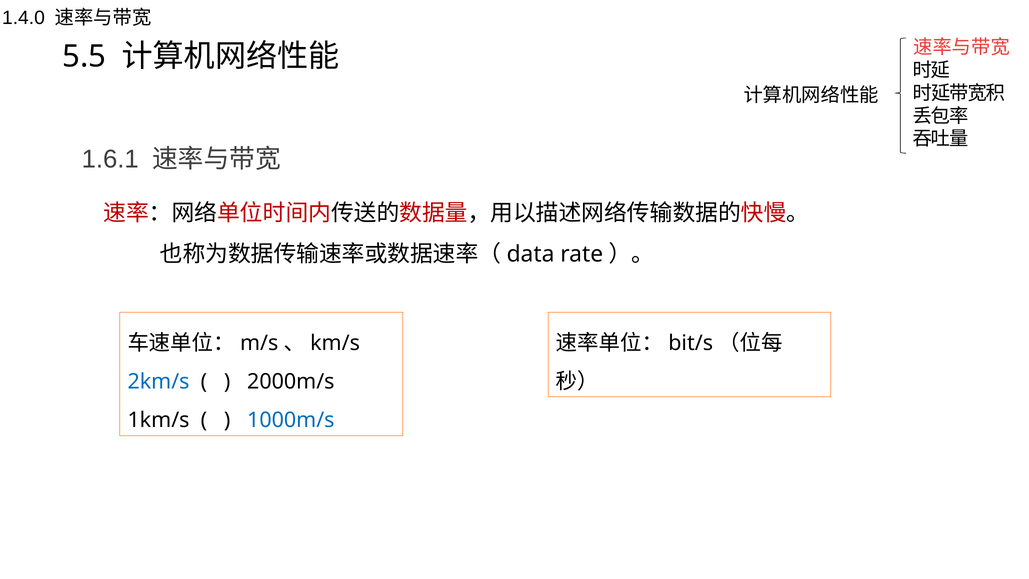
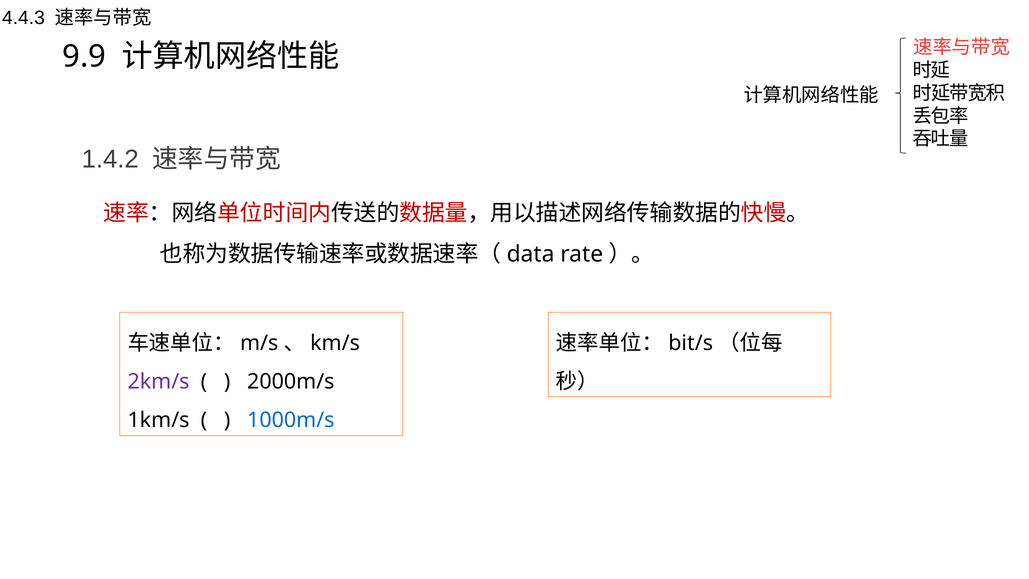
1.4.0: 1.4.0 -> 4.4.3 (23, 18)
5.5: 5.5 -> 9.9 (84, 56)
1.6.1: 1.6.1 -> 1.4.2 (110, 159)
2km/s colour: blue -> purple (159, 382)
